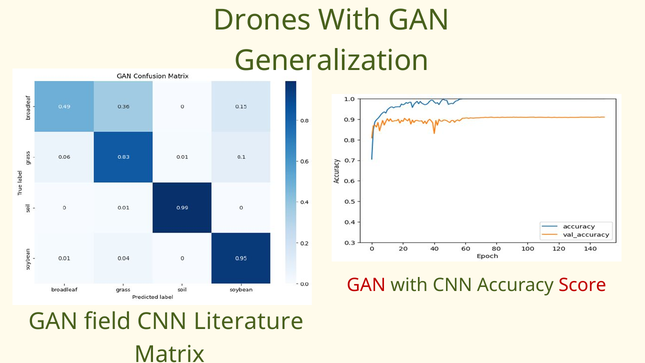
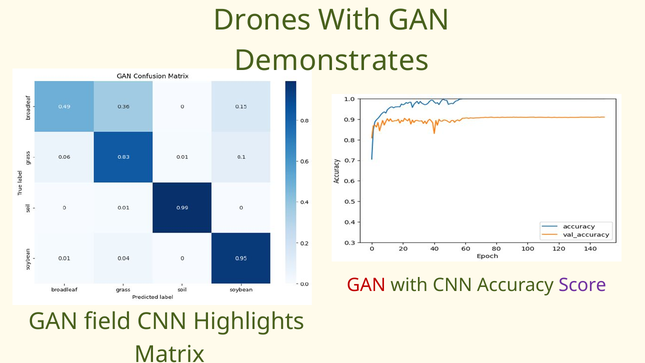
Generalization: Generalization -> Demonstrates (332, 61)
Score colour: red -> purple (582, 285)
Literature: Literature -> Highlights (249, 322)
